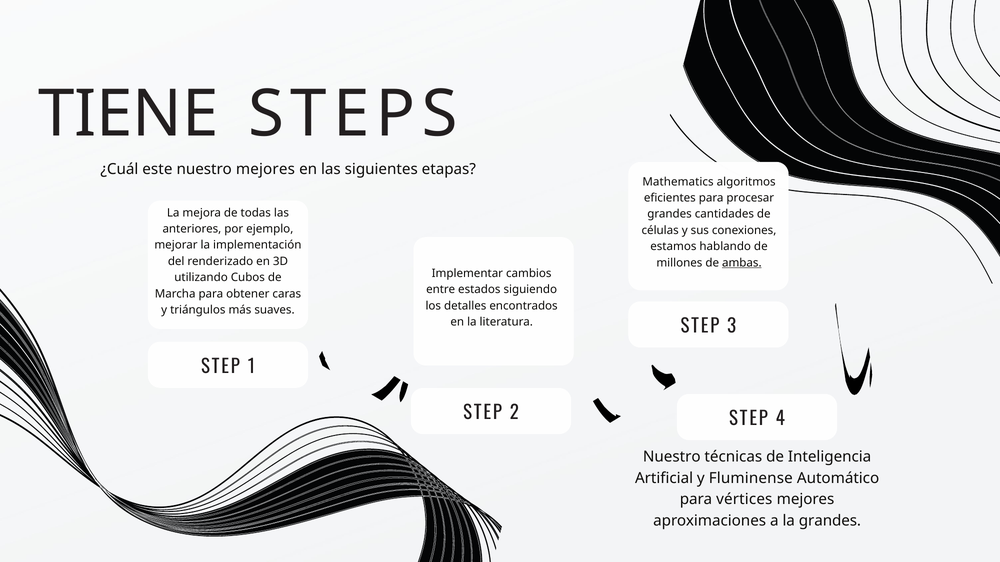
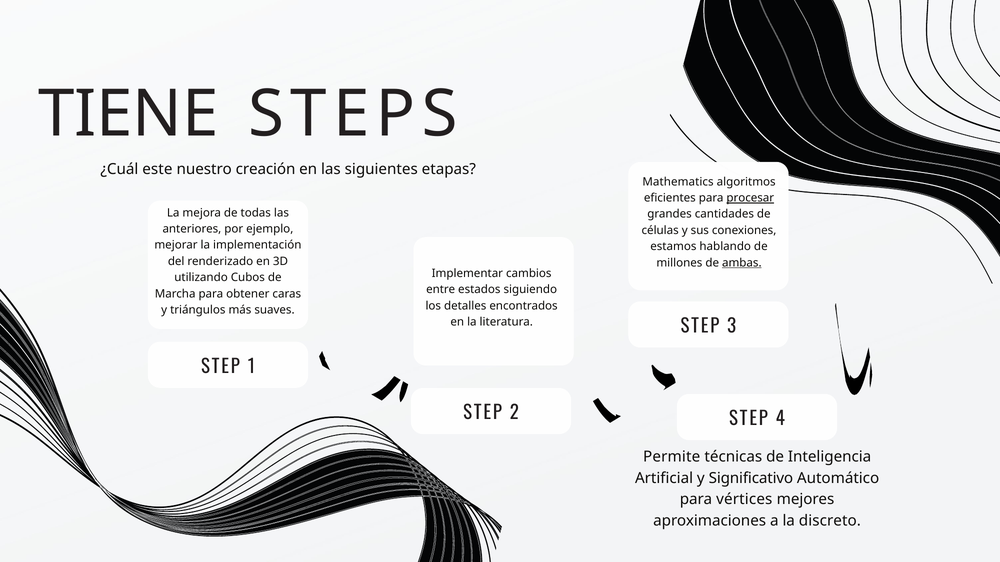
nuestro mejores: mejores -> creación (266, 169)
procesar underline: none -> present (750, 198)
Nuestro: Nuestro -> Permite (672, 457)
Fluminense: Fluminense -> Significativo (751, 479)
la grandes: grandes -> discreto (830, 521)
